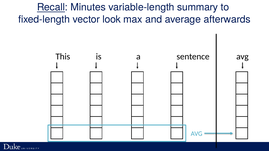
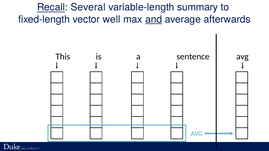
Minutes: Minutes -> Several (88, 7)
look: look -> well (112, 19)
and underline: none -> present (154, 19)
